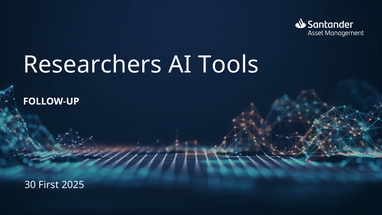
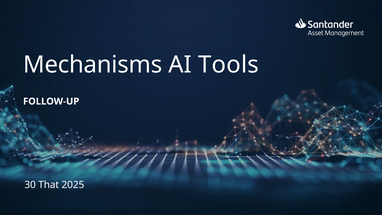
Researchers: Researchers -> Mechanisms (93, 65)
First: First -> That (49, 185)
